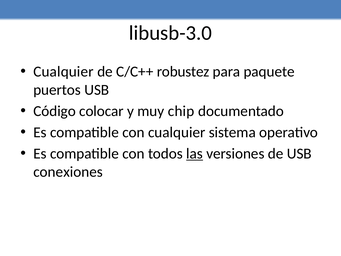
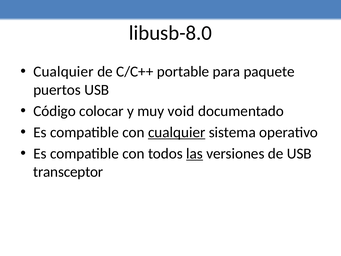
libusb-3.0: libusb-3.0 -> libusb-8.0 (170, 33)
robustez: robustez -> portable (183, 72)
chip: chip -> void (181, 111)
cualquier underline: none -> present (177, 132)
conexiones: conexiones -> transceptor (68, 172)
